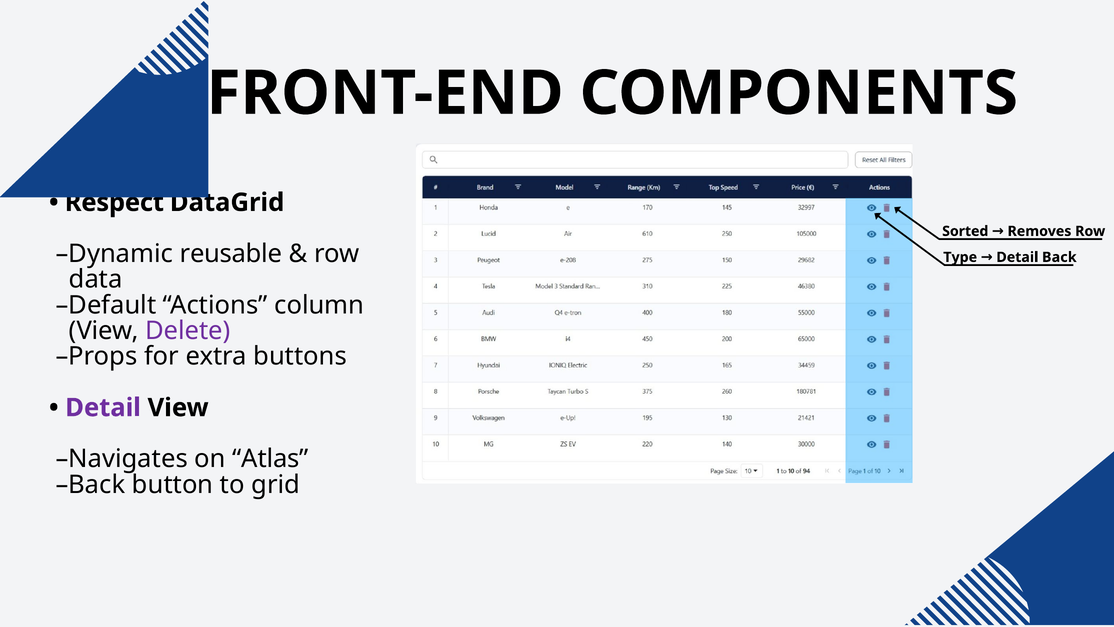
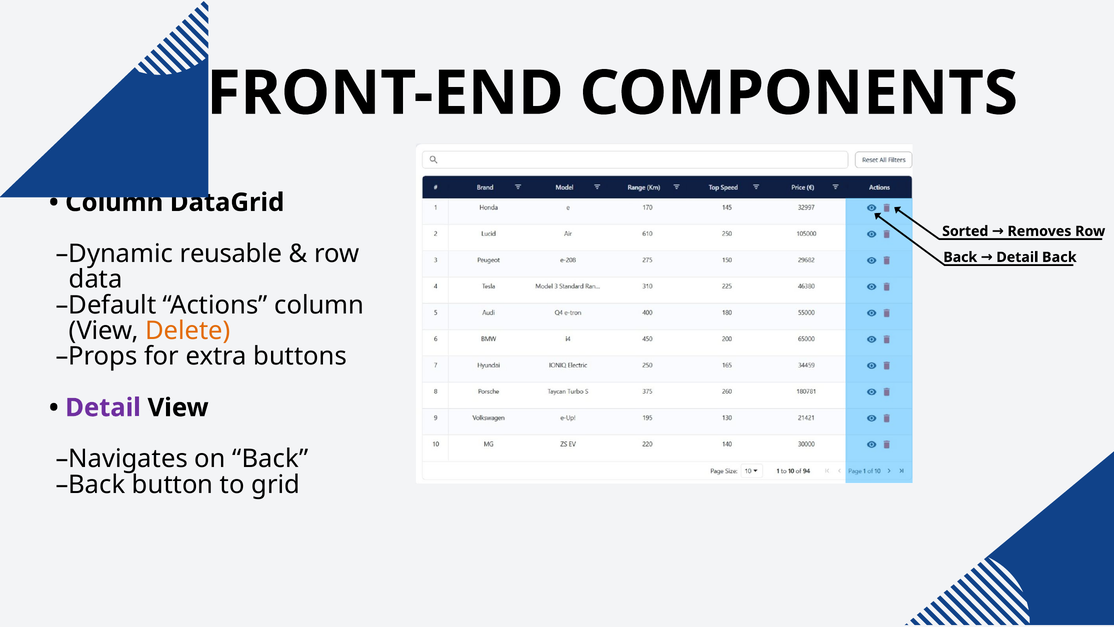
Respect: Respect -> Column (114, 202)
Type: Type -> Back (960, 257)
Delete colour: purple -> orange (188, 331)
on Atlas: Atlas -> Back (270, 459)
